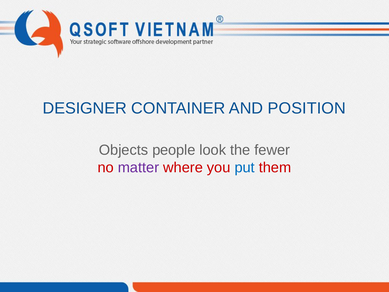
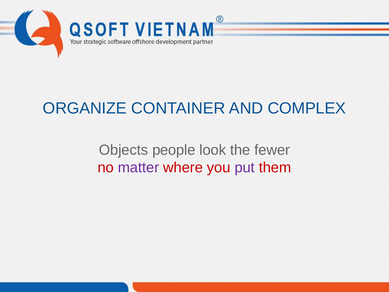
DESIGNER: DESIGNER -> ORGANIZE (85, 108)
POSITION: POSITION -> COMPLEX (307, 108)
put colour: blue -> purple (245, 167)
